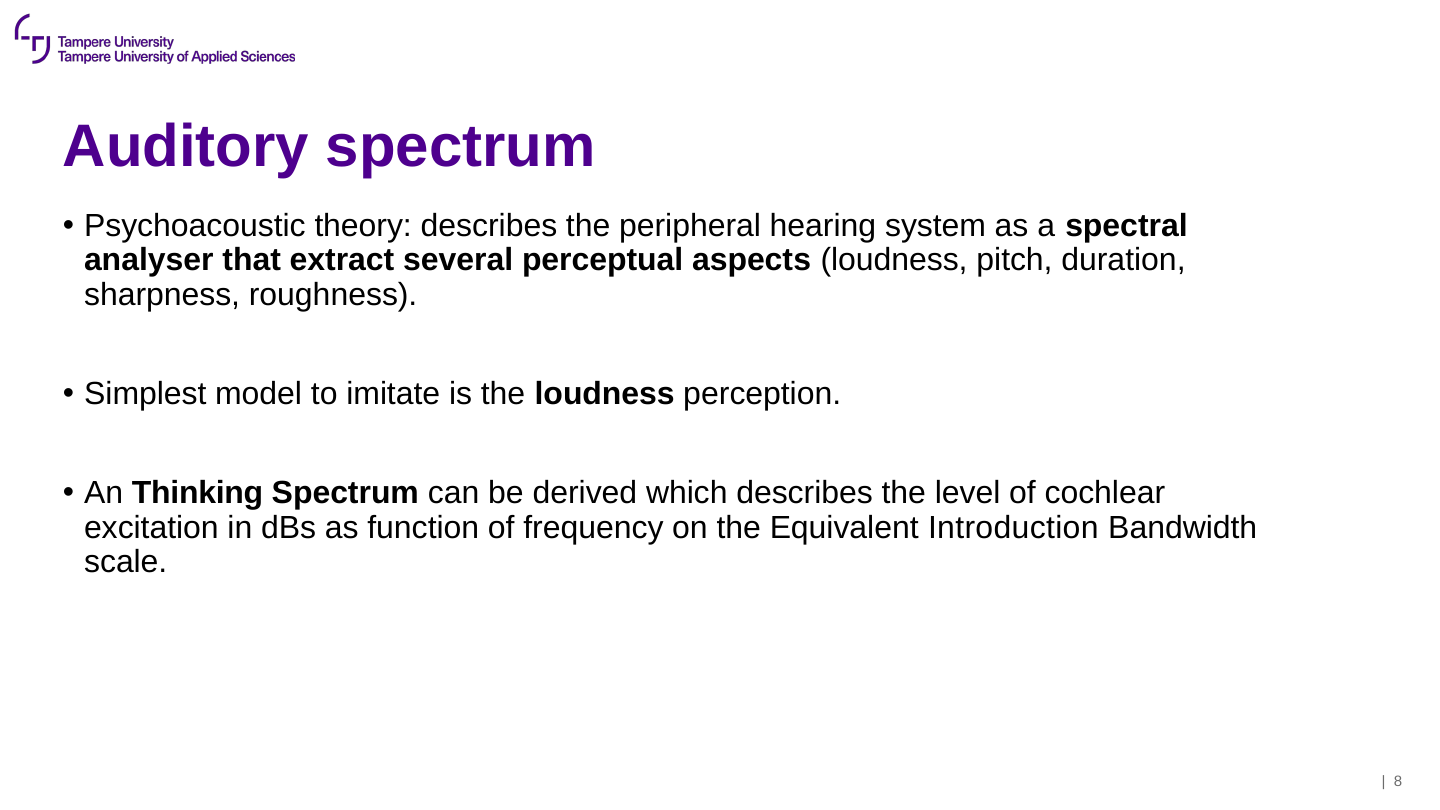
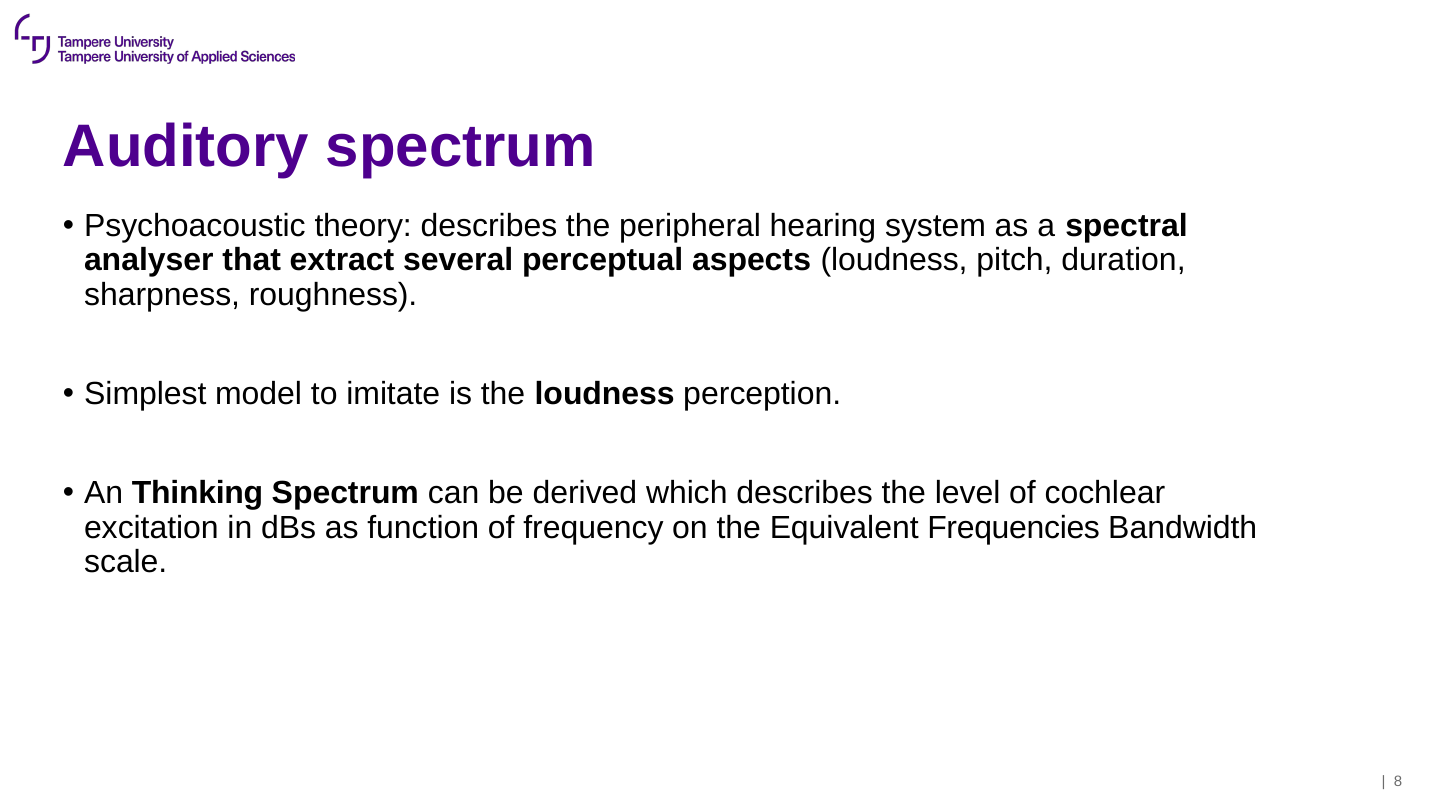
Introduction: Introduction -> Frequencies (1014, 528)
